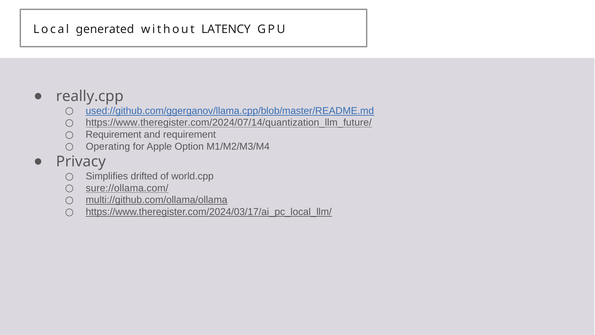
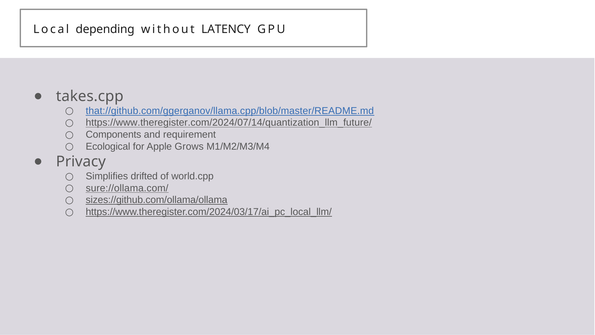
generated: generated -> depending (105, 29)
really.cpp: really.cpp -> takes.cpp (90, 96)
used://github.com/ggerganov/llama.cpp/blob/master/README.md: used://github.com/ggerganov/llama.cpp/blob/master/README.md -> that://github.com/ggerganov/llama.cpp/blob/master/README.md (230, 111)
Requirement: Requirement -> Components (113, 134)
Operating: Operating -> Ecological (108, 146)
Option: Option -> Grows (189, 146)
multi://github.com/ollama/ollama: multi://github.com/ollama/ollama -> sizes://github.com/ollama/ollama (157, 200)
